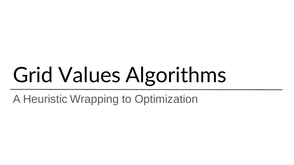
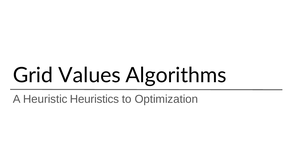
Wrapping: Wrapping -> Heuristics (94, 99)
